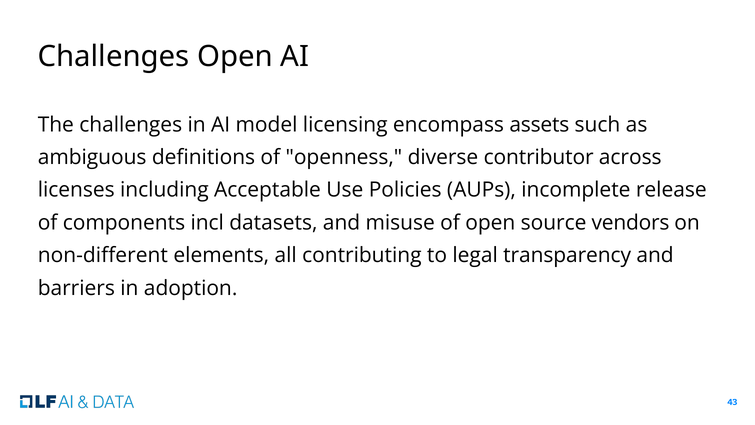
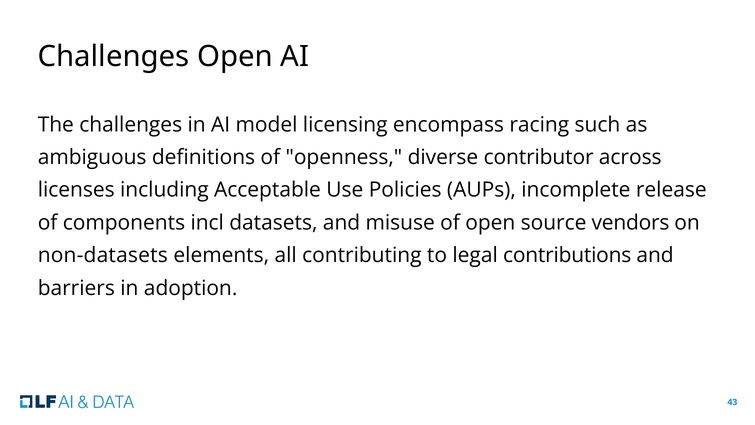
assets: assets -> racing (539, 125)
non-different: non-different -> non-datasets (103, 255)
transparency: transparency -> contributions (567, 255)
